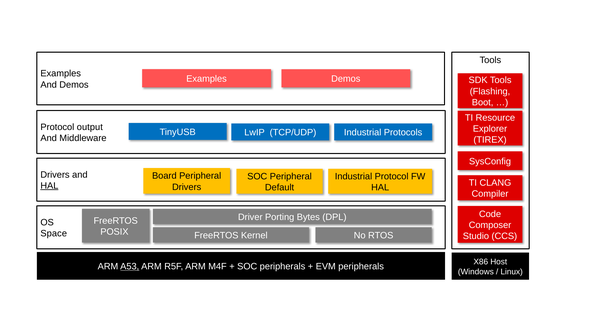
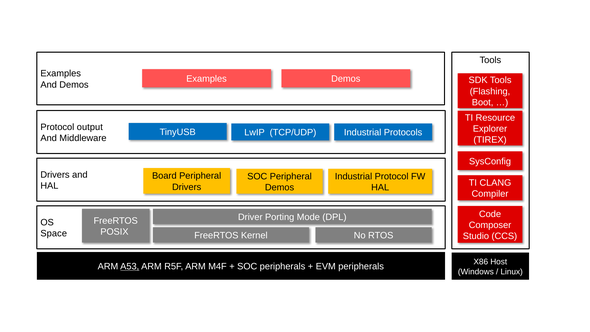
HAL underline: present -> none (49, 186)
Default: Default -> Demos (280, 187)
Bytes: Bytes -> Mode (308, 217)
